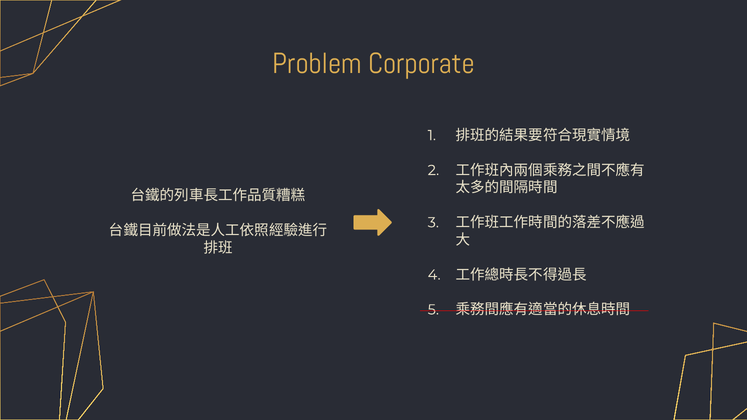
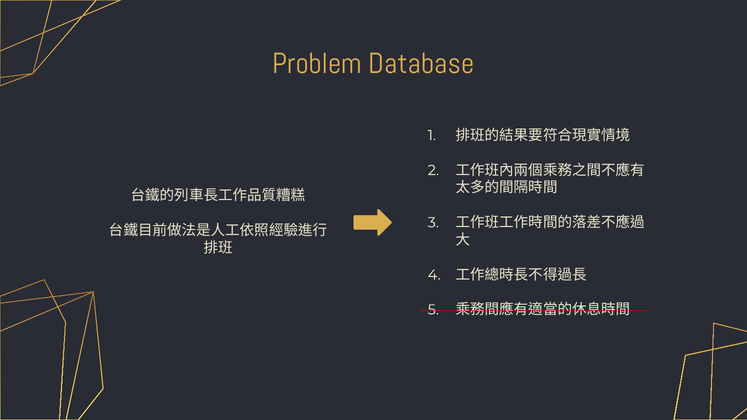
Corporate: Corporate -> Database (421, 64)
